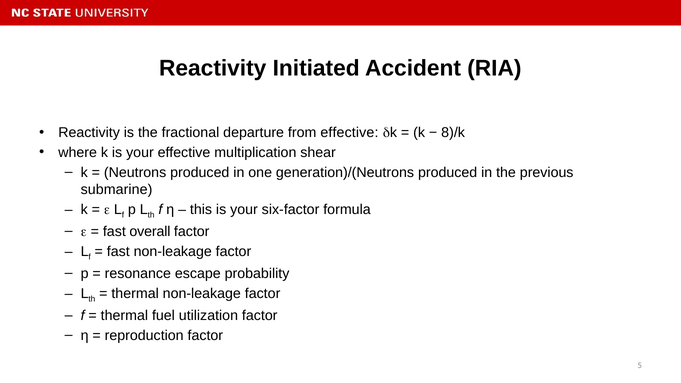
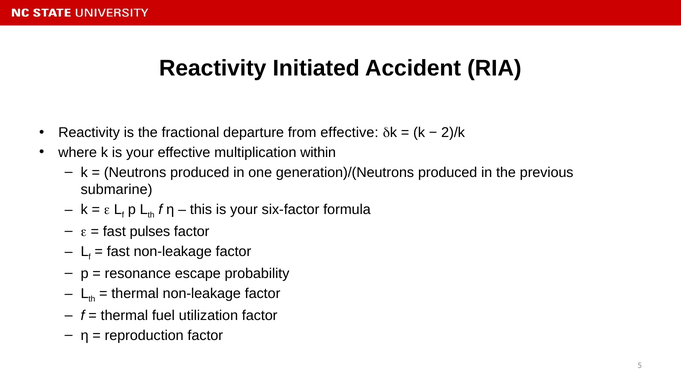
8)/k: 8)/k -> 2)/k (453, 133)
shear: shear -> within (318, 153)
overall: overall -> pulses (150, 232)
